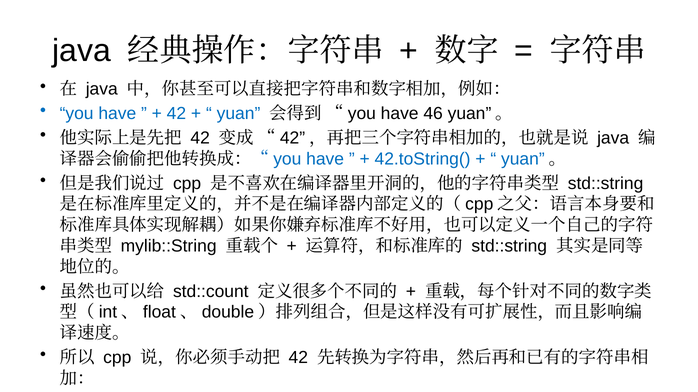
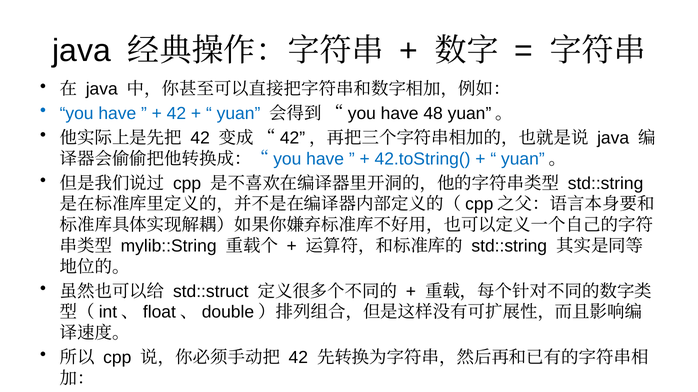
46: 46 -> 48 (433, 114)
std::count: std::count -> std::struct (211, 292)
